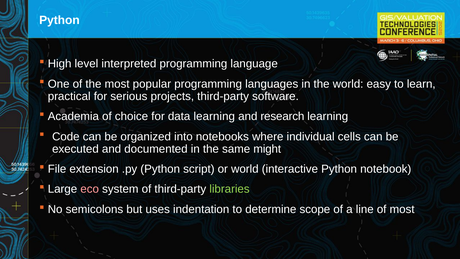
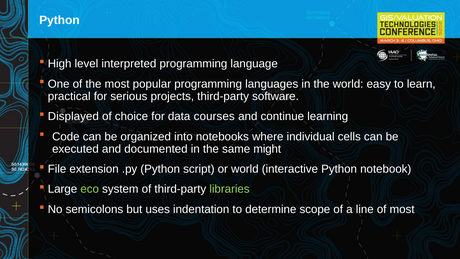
Academia: Academia -> Displayed (73, 116)
data learning: learning -> courses (214, 116)
research: research -> continue (282, 116)
eco colour: pink -> light green (90, 189)
